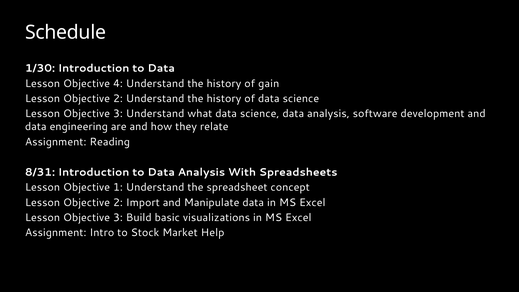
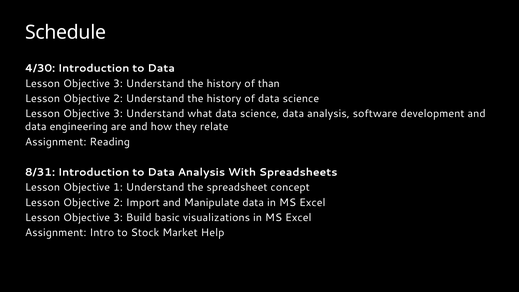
1/30: 1/30 -> 4/30 (40, 68)
4: 4 -> 3 (118, 83)
gain: gain -> than (269, 83)
